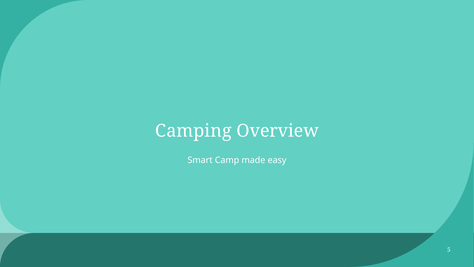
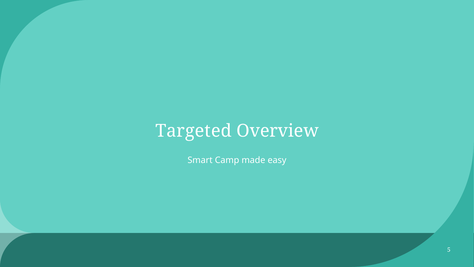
Camping: Camping -> Targeted (193, 131)
